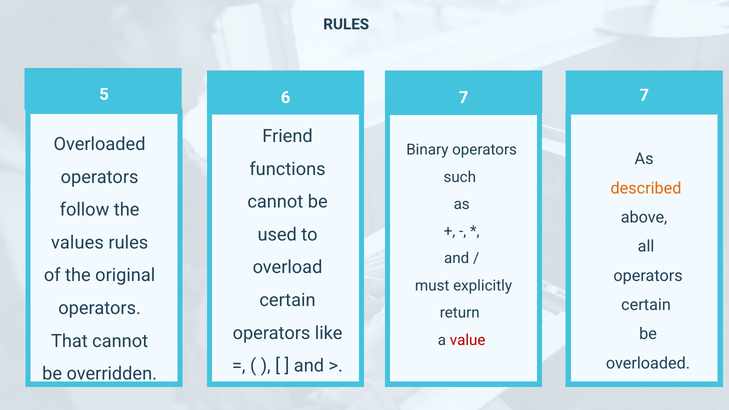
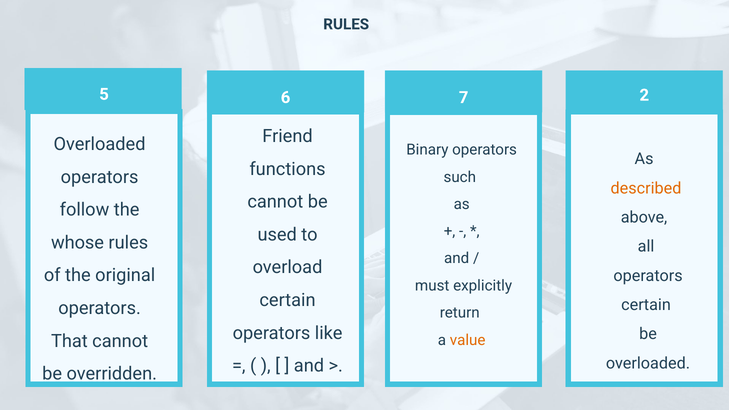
7 7: 7 -> 2 (644, 95)
values: values -> whose (78, 243)
value colour: red -> orange (468, 340)
